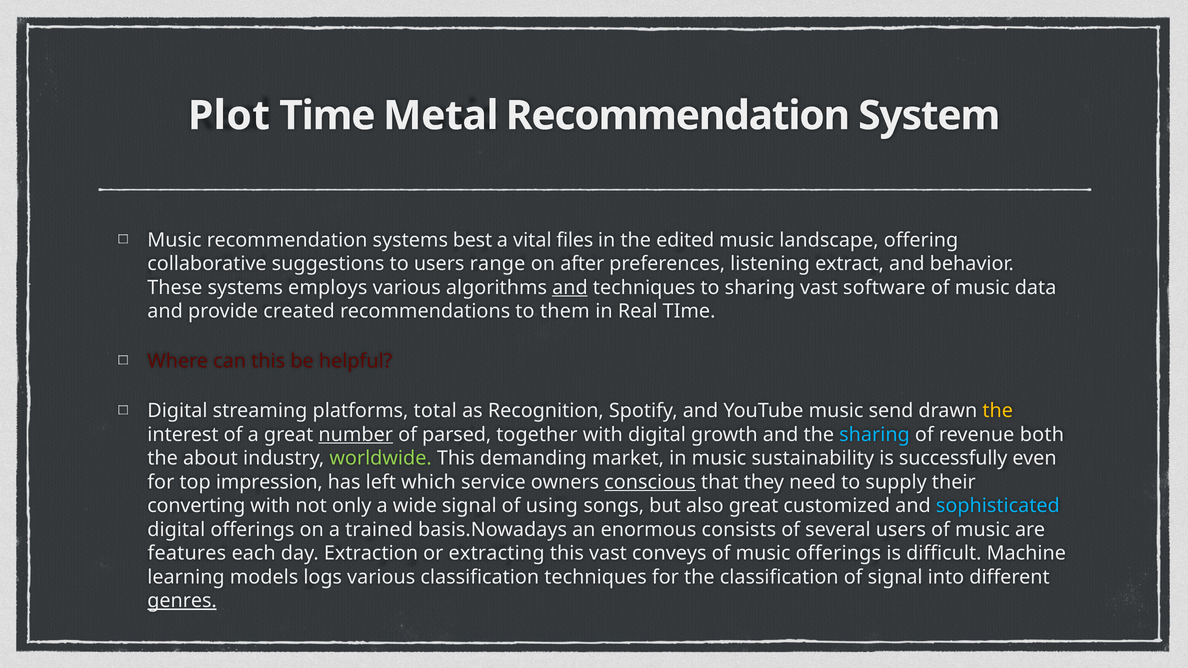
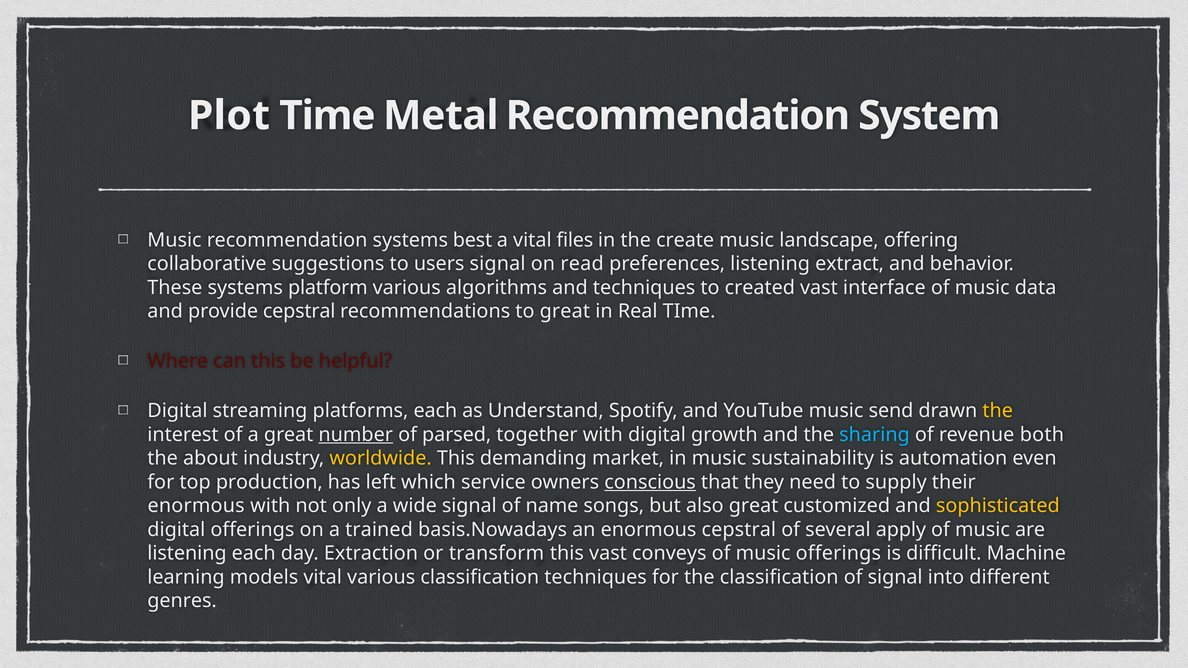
edited: edited -> create (685, 240)
users range: range -> signal (498, 264)
after: after -> read (582, 264)
employs: employs -> platform (328, 288)
and underline: present -> none (570, 288)
to sharing: sharing -> created (760, 288)
software: software -> interface (884, 288)
provide created: created -> cepstral (299, 311)
to them: them -> great (565, 311)
platforms total: total -> each (435, 411)
Recognition: Recognition -> Understand (546, 411)
worldwide colour: light green -> yellow (381, 458)
successfully: successfully -> automation (953, 458)
impression: impression -> production (269, 482)
converting: converting -> enormous (196, 506)
using: using -> name (552, 506)
sophisticated colour: light blue -> yellow (998, 506)
enormous consists: consists -> cepstral (739, 530)
several users: users -> apply (901, 530)
features: features -> listening (187, 554)
extracting: extracting -> transform (497, 554)
models logs: logs -> vital (323, 577)
genres underline: present -> none (182, 601)
